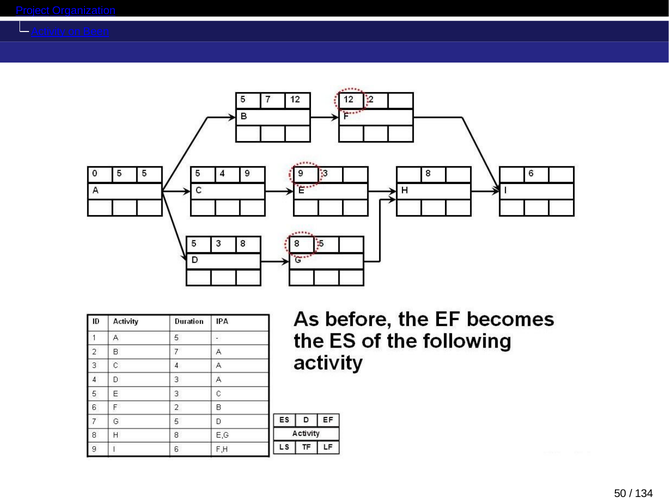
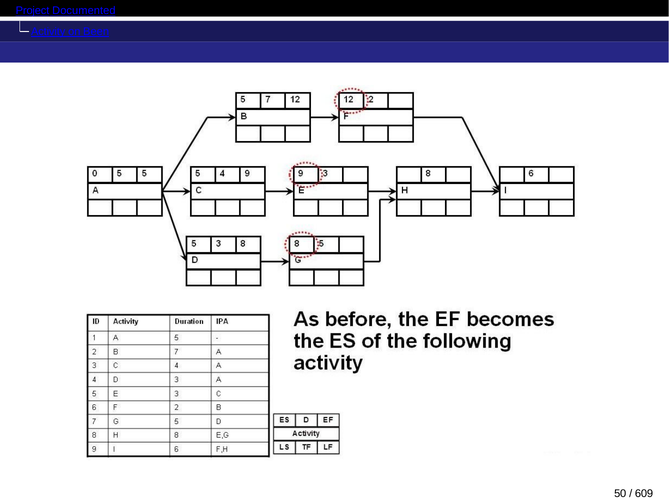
Organization: Organization -> Documented (84, 11)
134: 134 -> 609 (644, 494)
